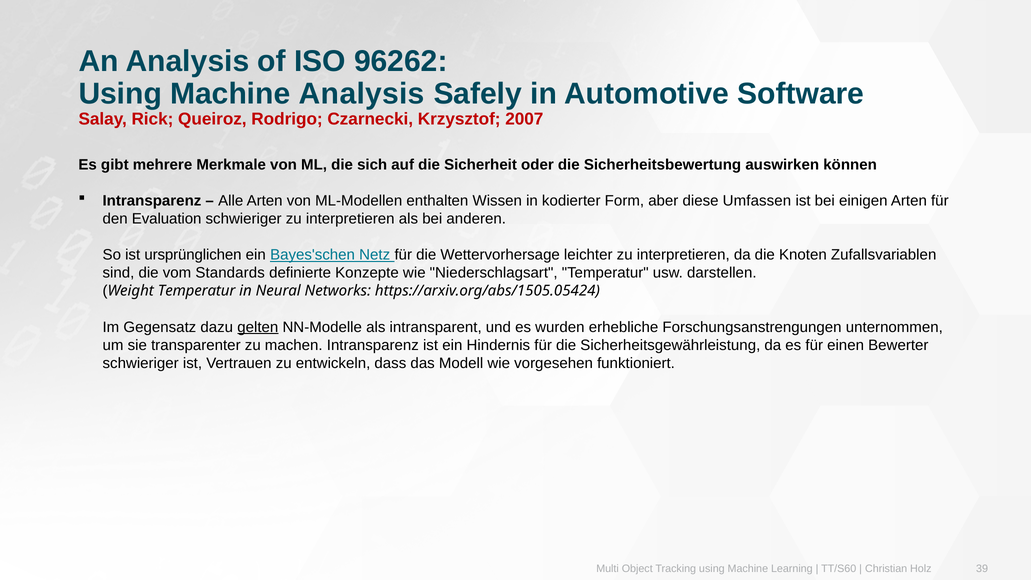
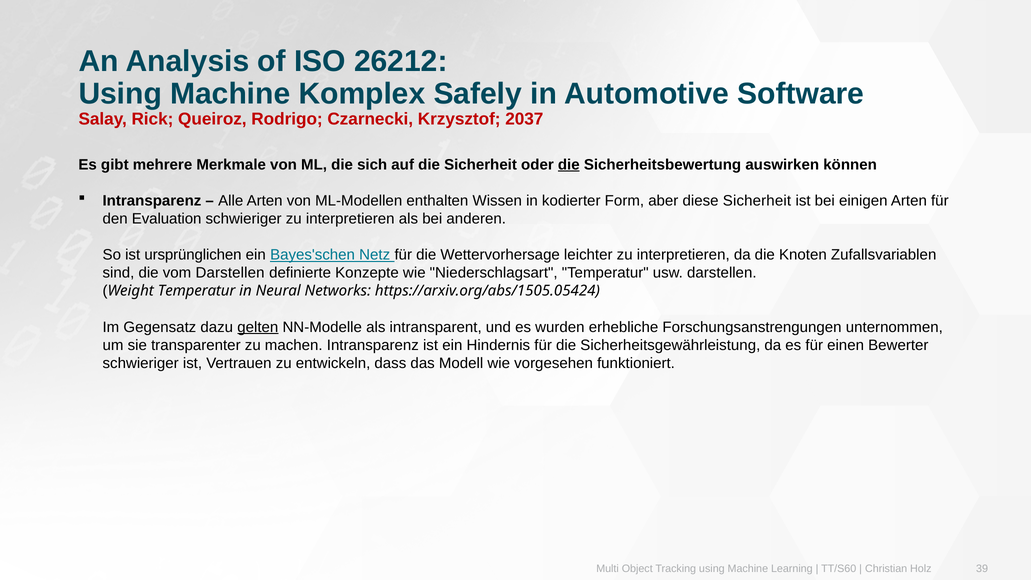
96262: 96262 -> 26212 (401, 61)
Machine Analysis: Analysis -> Komplex (362, 94)
2007: 2007 -> 2037 (524, 119)
die underline: none -> present (569, 165)
diese Umfassen: Umfassen -> Sicherheit (757, 201)
vom Standards: Standards -> Darstellen (230, 273)
